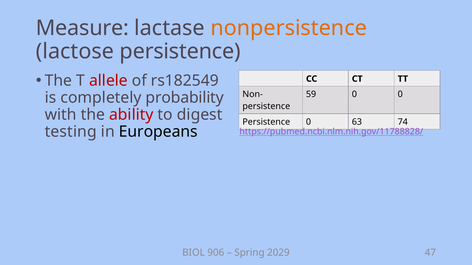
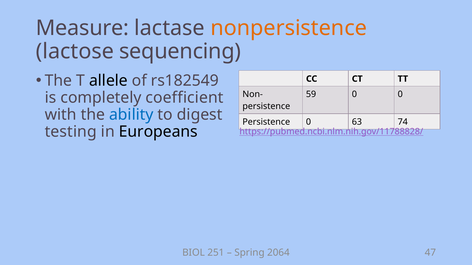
lactose persistence: persistence -> sequencing (180, 51)
allele colour: red -> black (108, 81)
probability: probability -> coefficient (185, 98)
ability colour: red -> blue (131, 115)
906: 906 -> 251 (216, 253)
2029: 2029 -> 2064 (278, 253)
